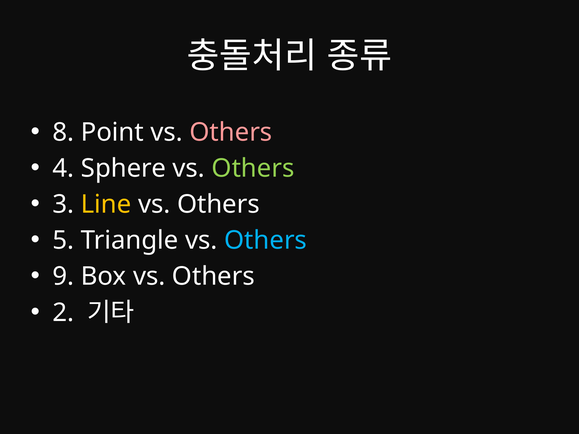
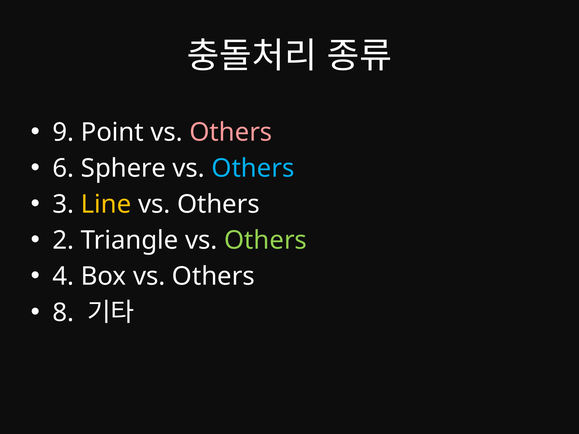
8: 8 -> 9 (63, 132)
4: 4 -> 6 (63, 168)
Others colour: light green -> light blue (253, 168)
5: 5 -> 2 (63, 241)
Others colour: light blue -> light green (266, 241)
9: 9 -> 4 (63, 277)
2: 2 -> 8 (63, 313)
